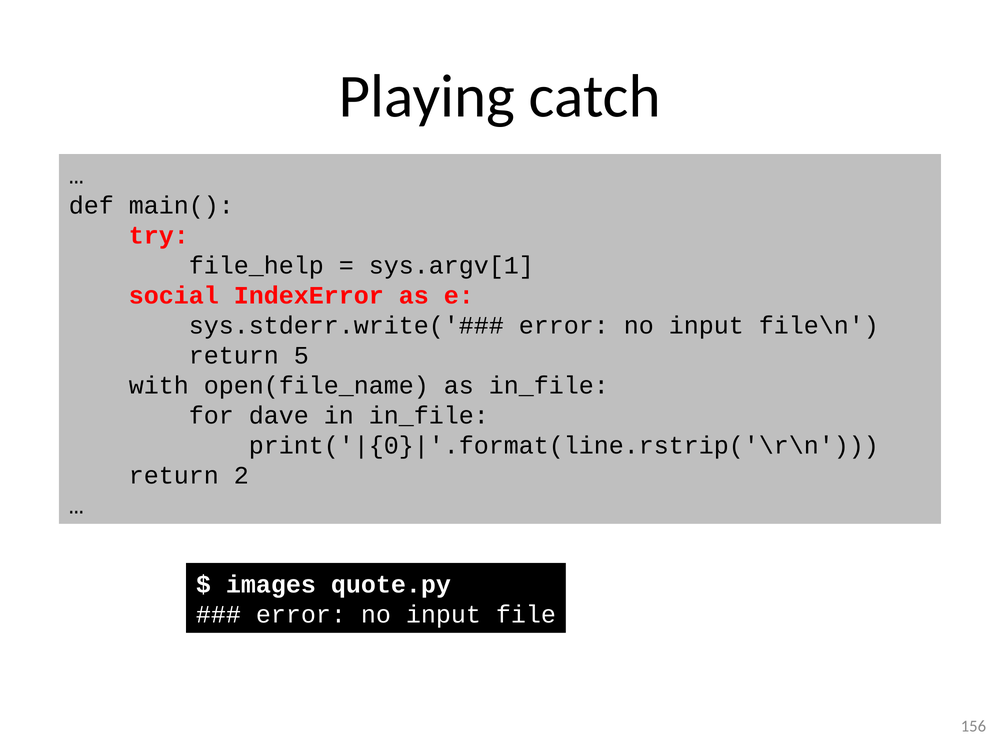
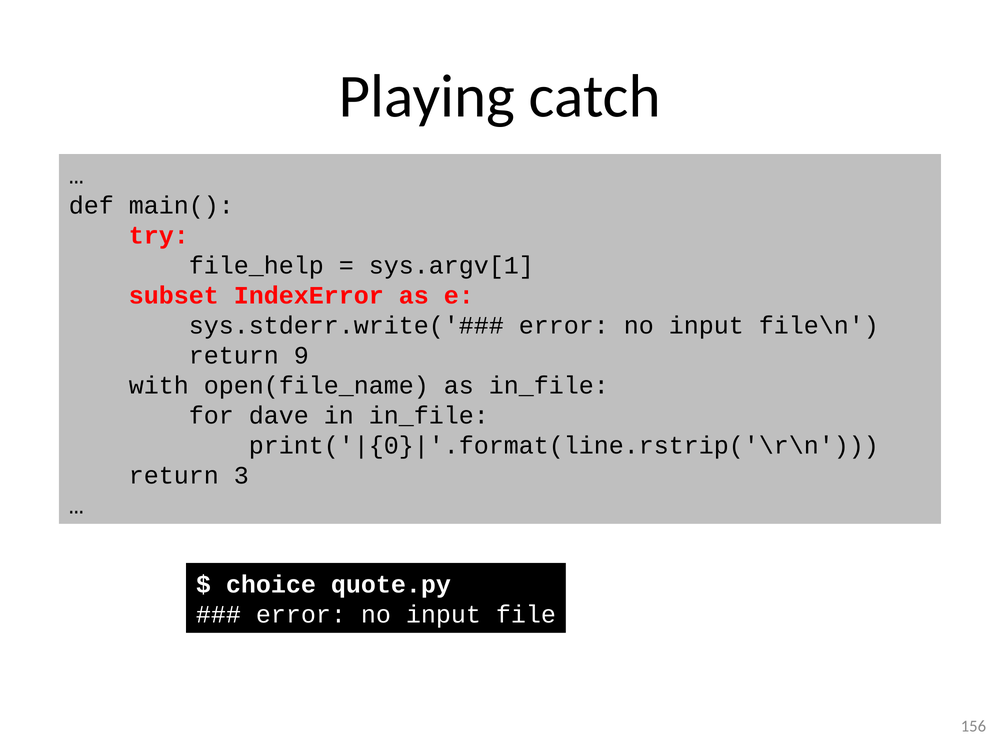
social: social -> subset (174, 296)
5: 5 -> 9 (301, 356)
2: 2 -> 3 (241, 476)
images: images -> choice (271, 585)
